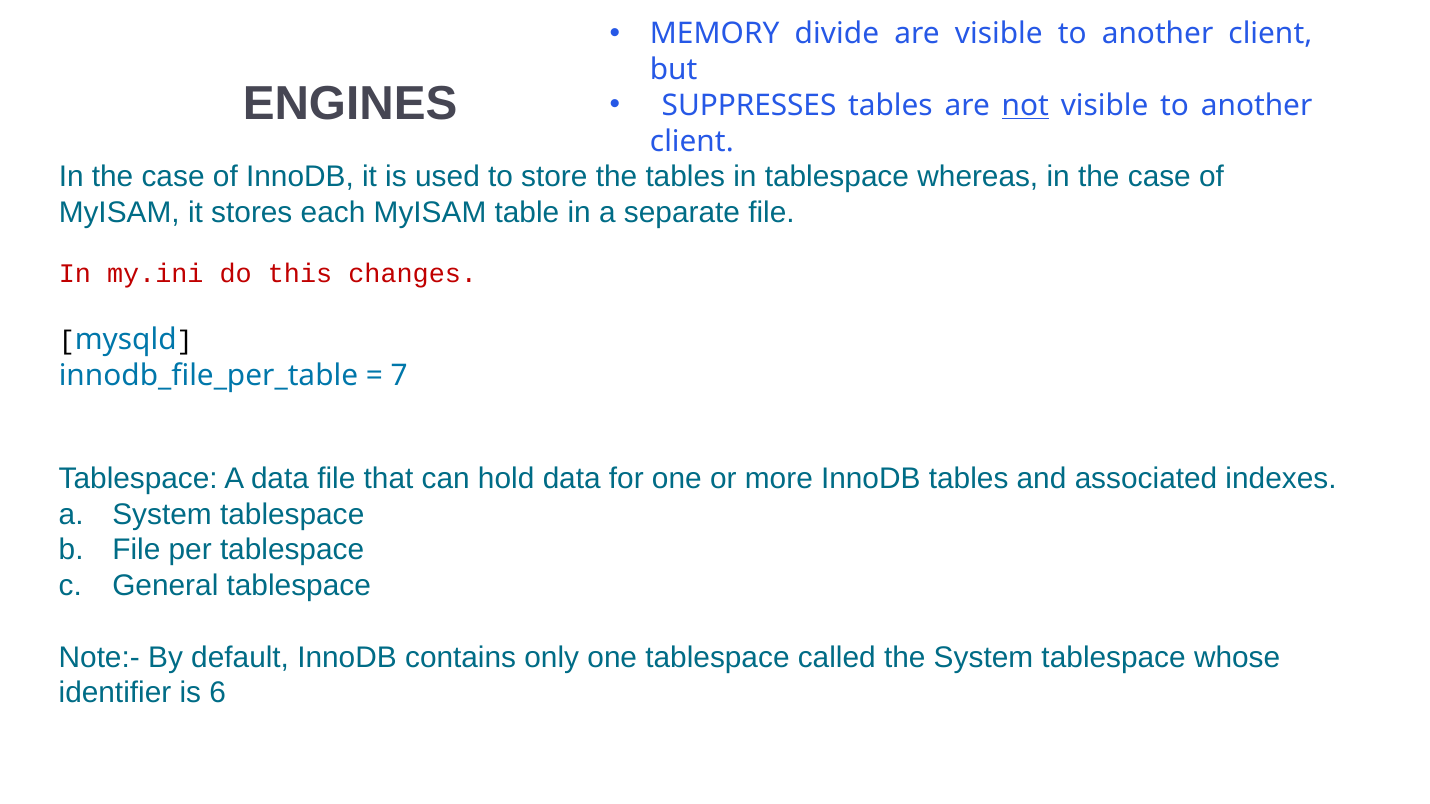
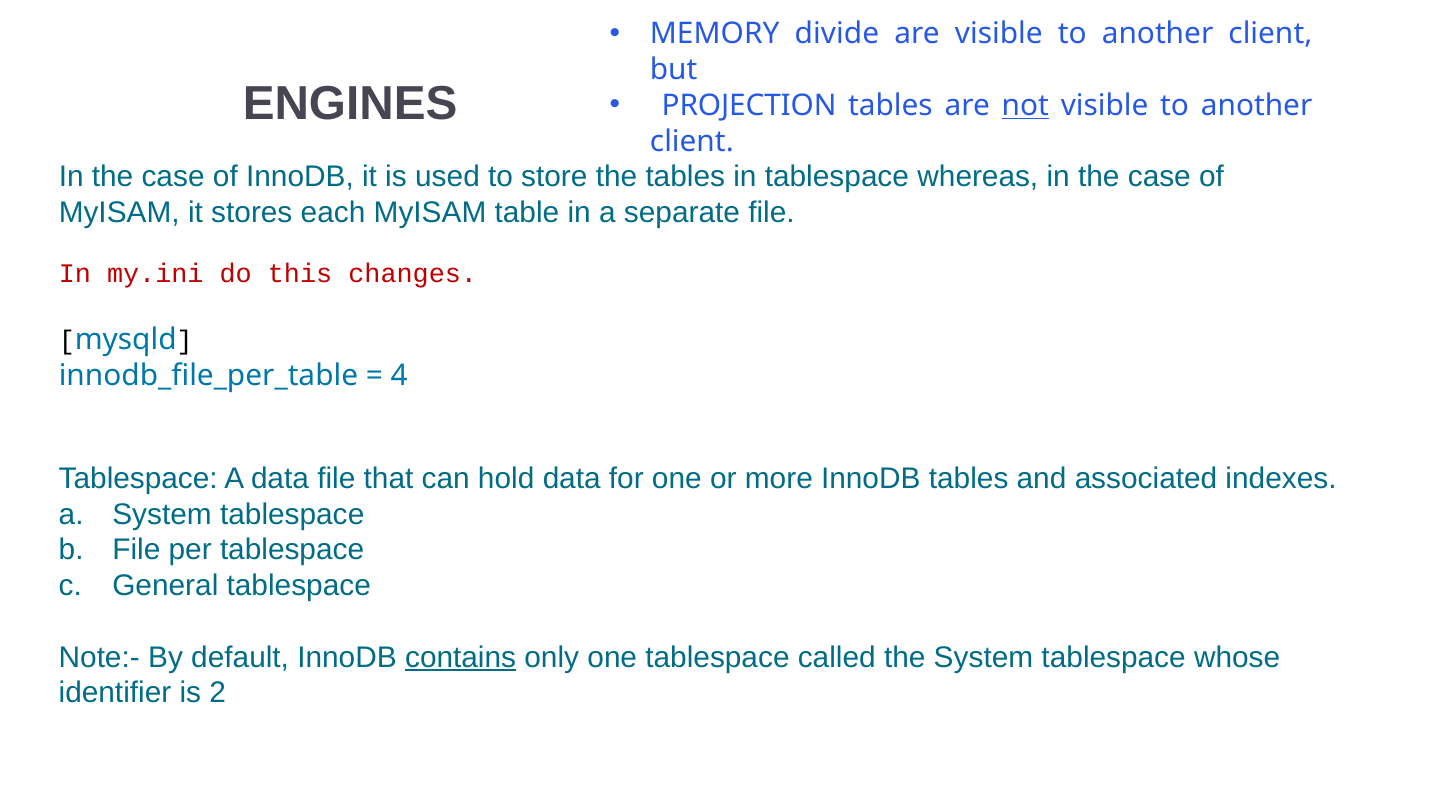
SUPPRESSES: SUPPRESSES -> PROJECTION (749, 106)
7: 7 -> 4 (399, 376)
contains underline: none -> present (461, 658)
6: 6 -> 2 (218, 693)
